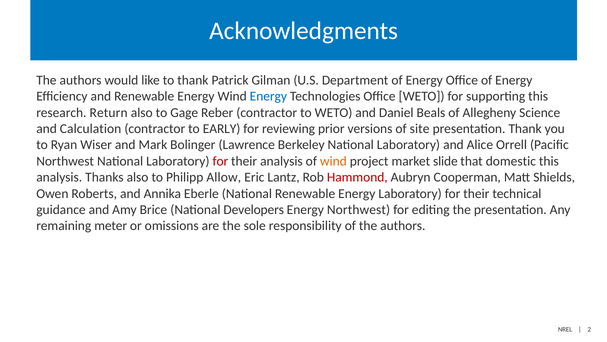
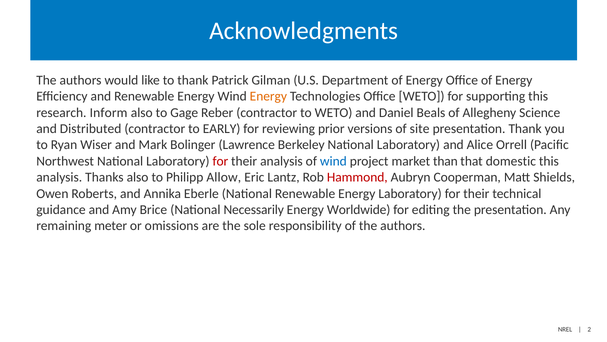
Energy colour: blue -> orange (268, 96)
Return: Return -> Inform (109, 112)
Calculation: Calculation -> Distributed (91, 129)
wind colour: orange -> blue (333, 161)
slide: slide -> than (445, 161)
Developers: Developers -> Necessarily (254, 209)
Energy Northwest: Northwest -> Worldwide (359, 209)
